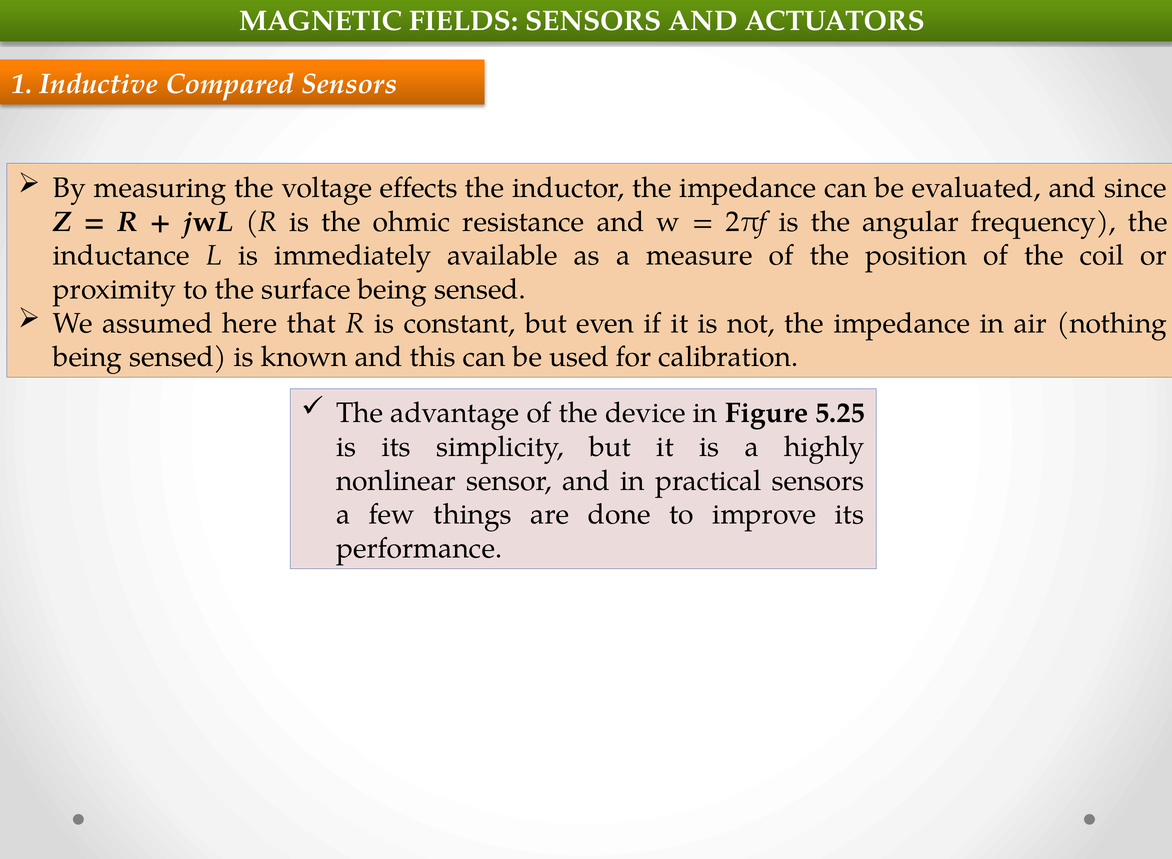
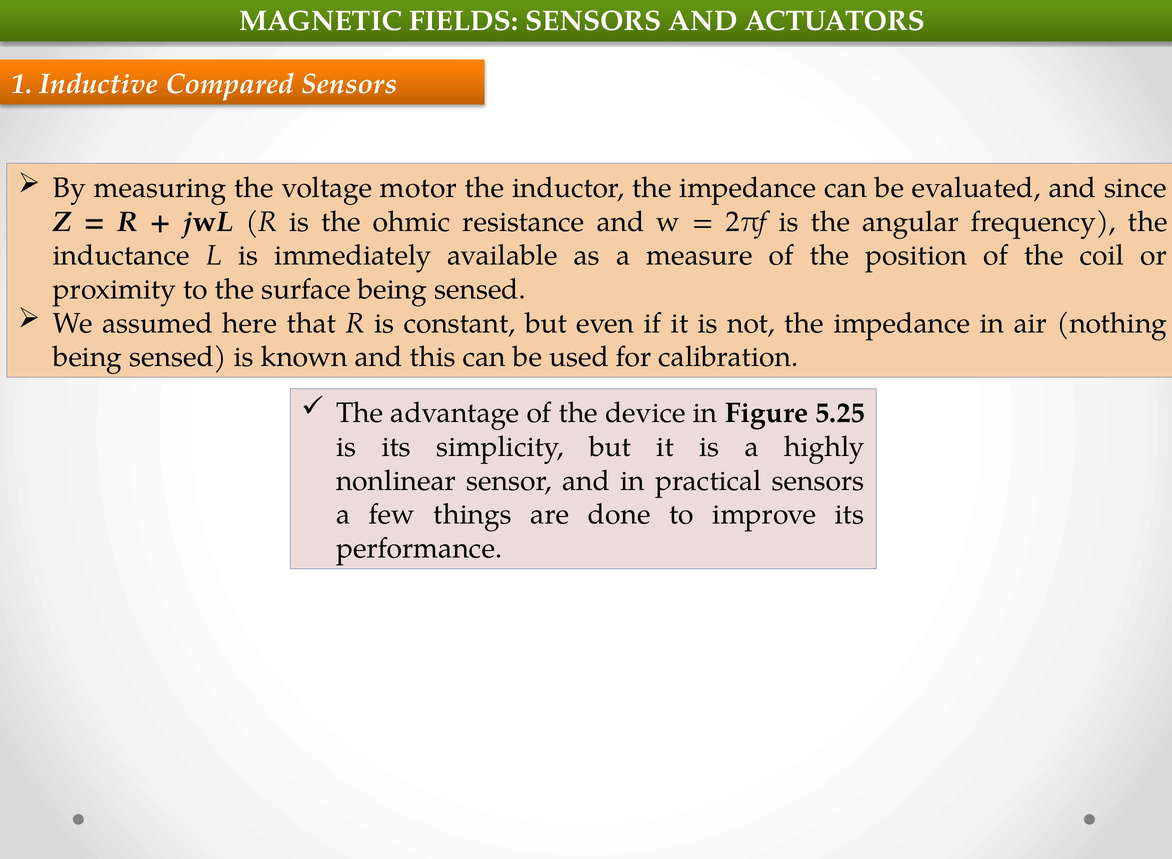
effects: effects -> motor (418, 188)
